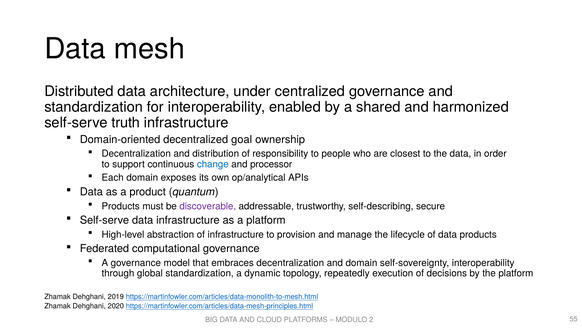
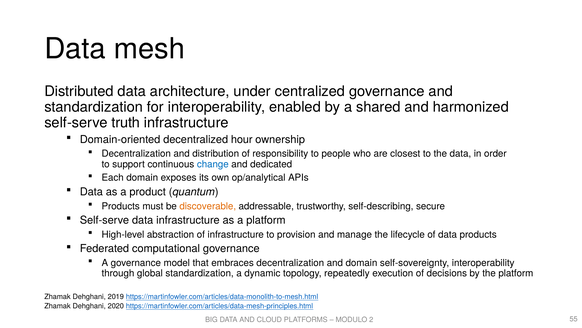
goal: goal -> hour (242, 139)
processor: processor -> dedicated (271, 164)
discoverable colour: purple -> orange (208, 206)
